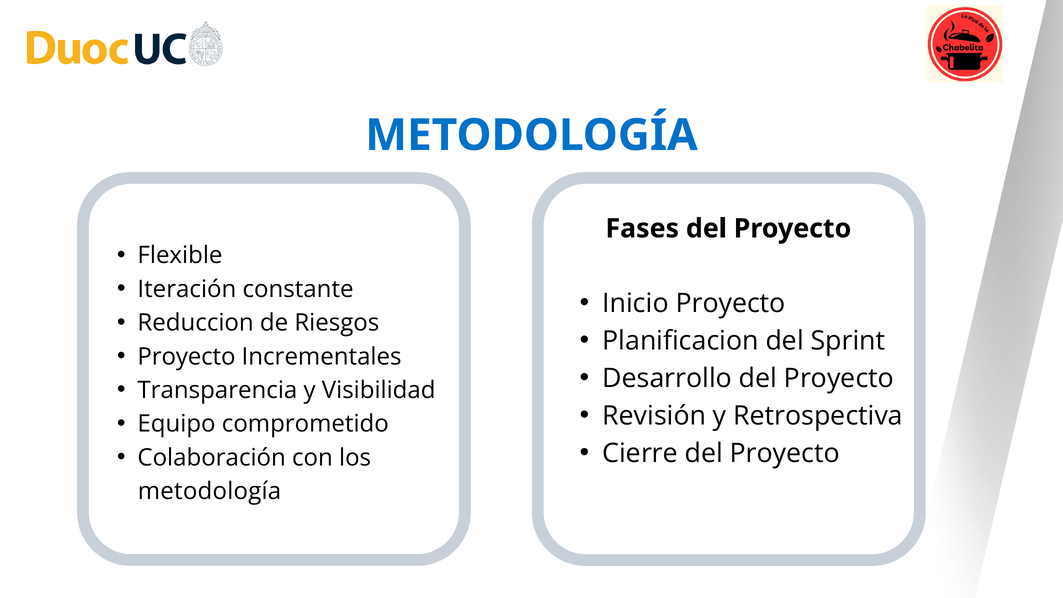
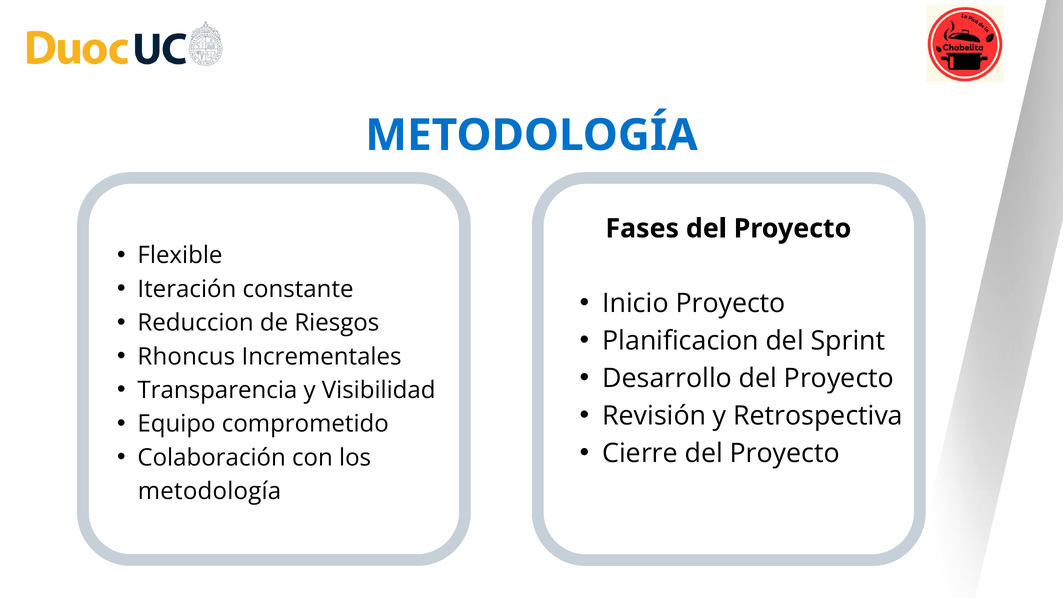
Proyecto: Proyecto -> Rhoncus (186, 357)
